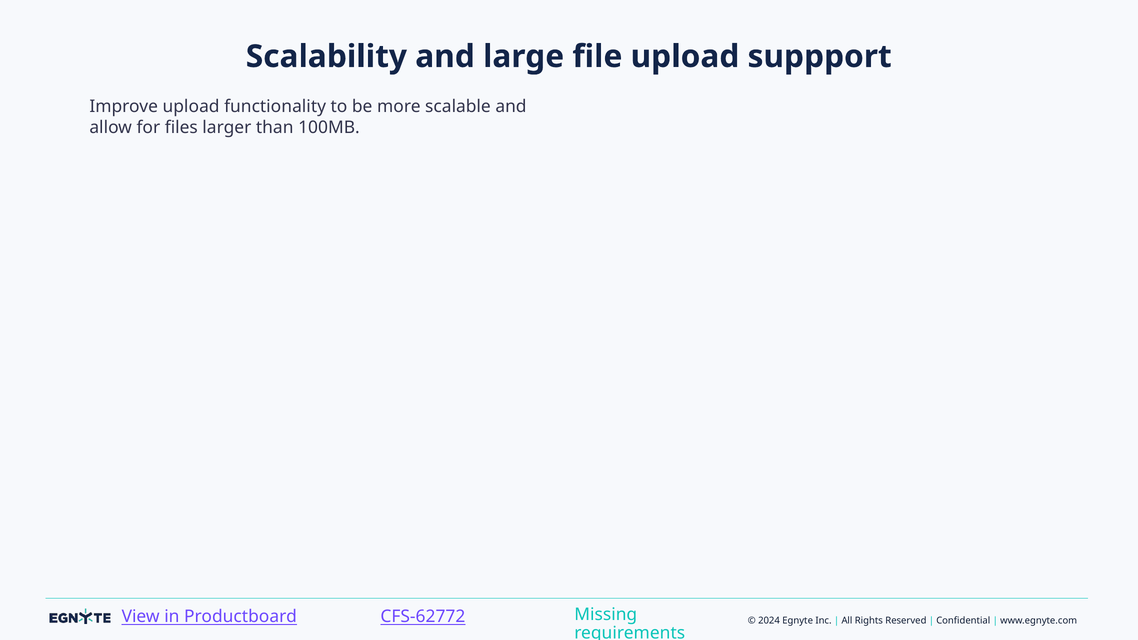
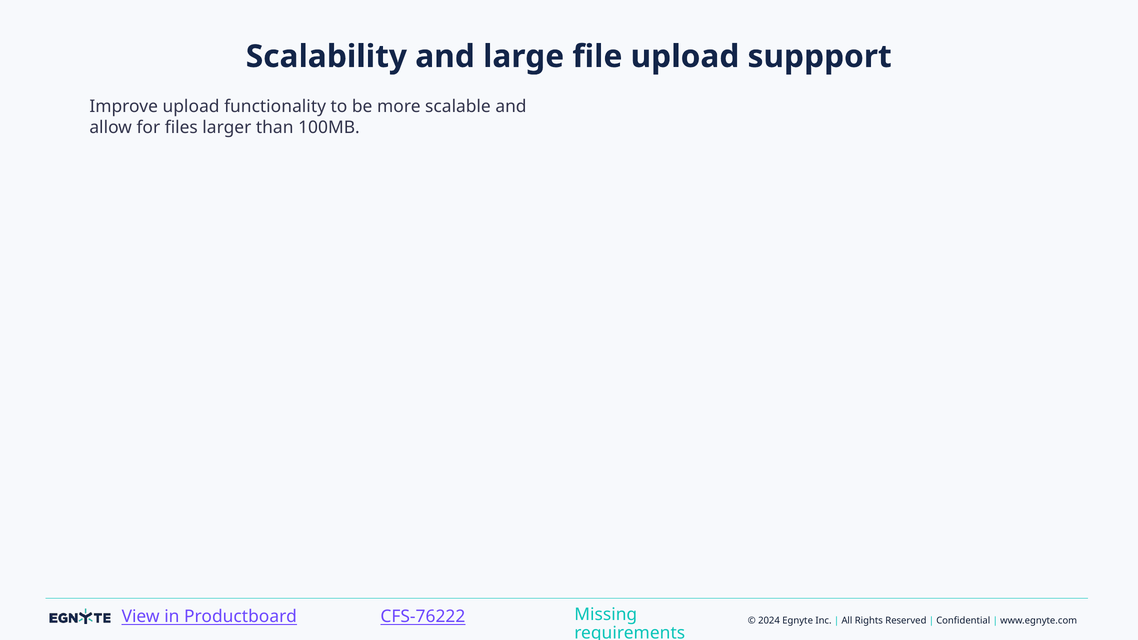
CFS-62772: CFS-62772 -> CFS-76222 (423, 617)
